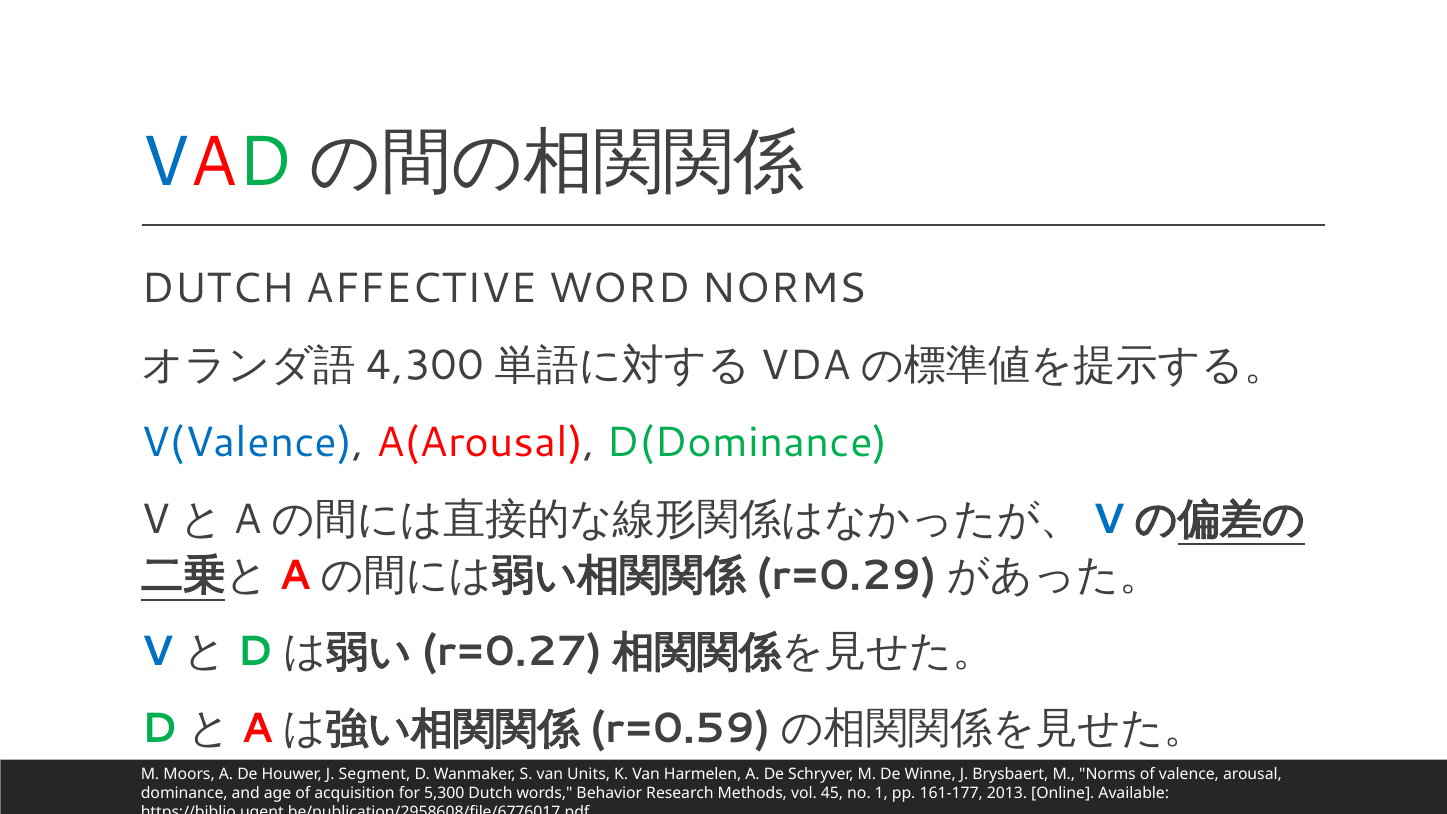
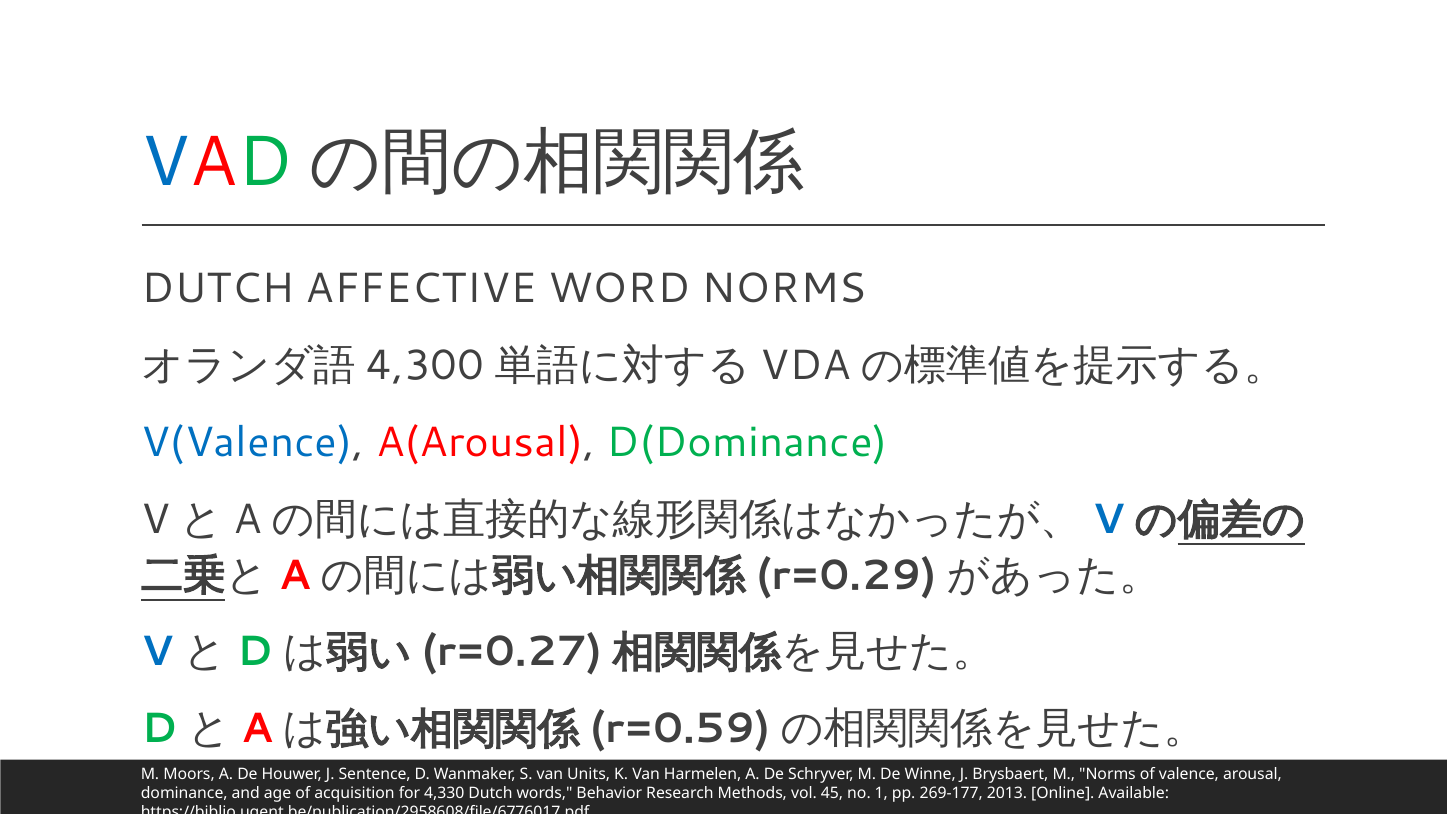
Segment: Segment -> Sentence (375, 774)
5,300: 5,300 -> 4,330 (444, 793)
161-177: 161-177 -> 269-177 (951, 793)
